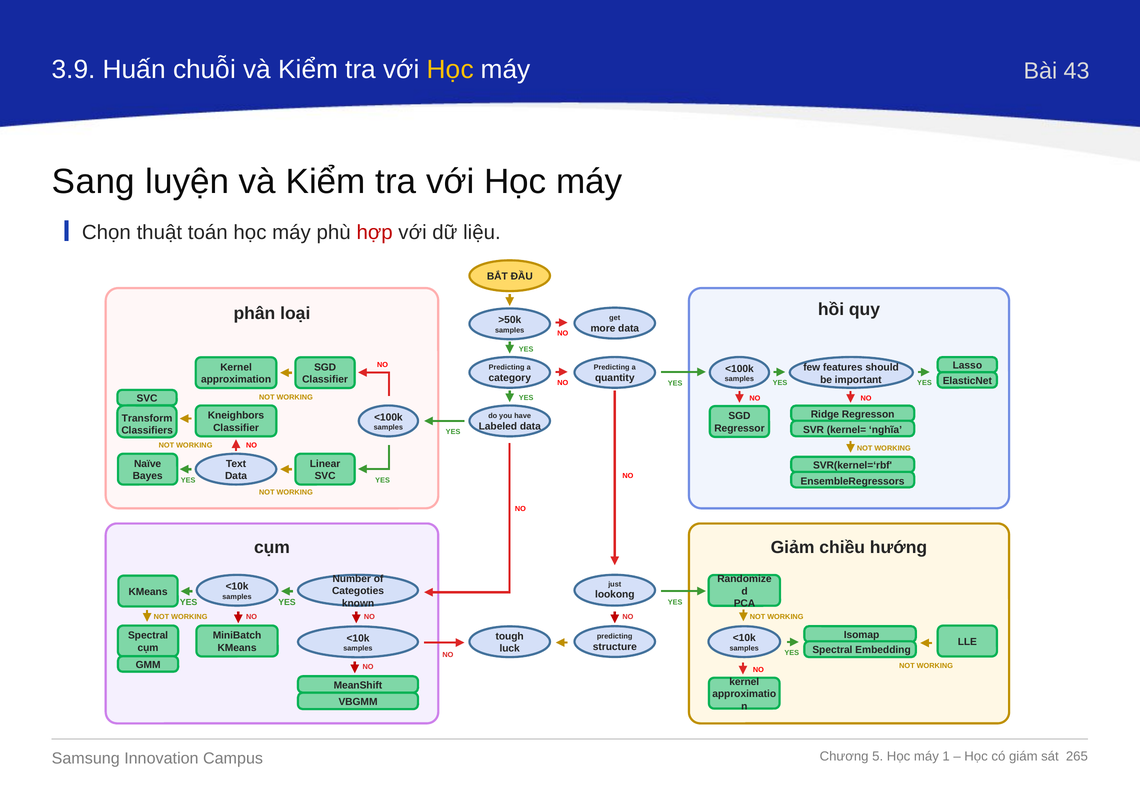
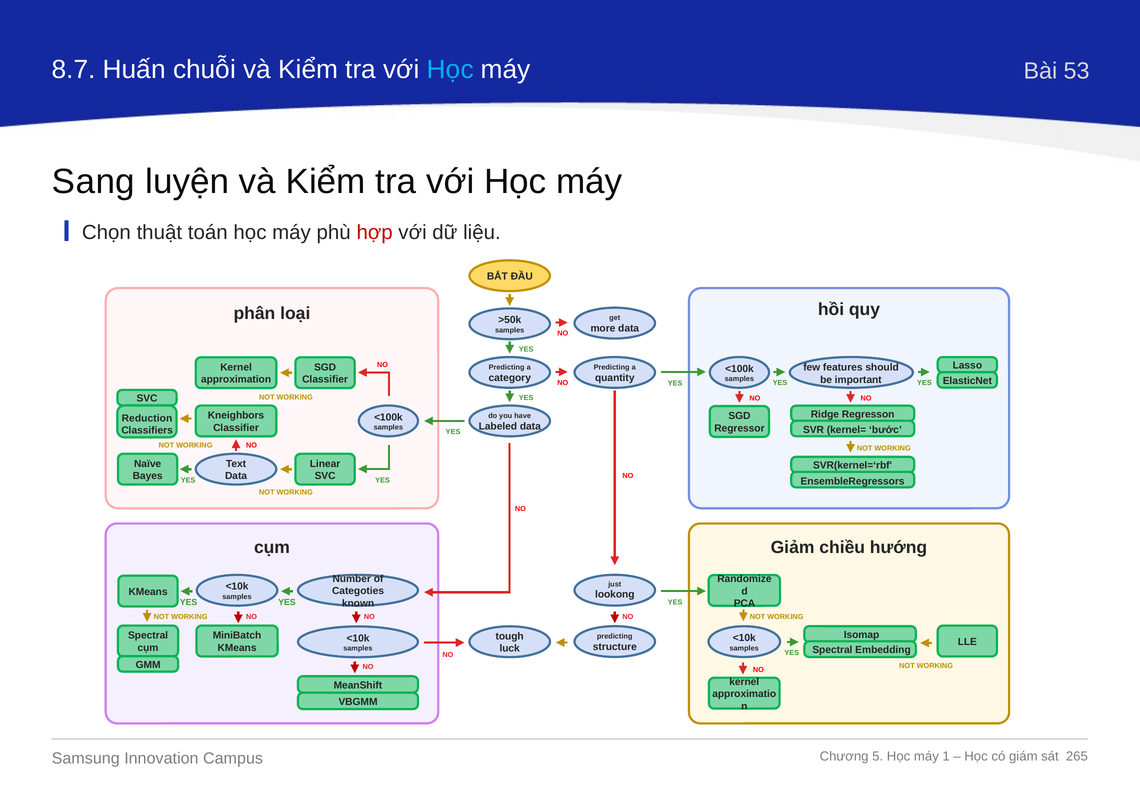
3.9: 3.9 -> 8.7 (74, 69)
Học colour: yellow -> light blue (450, 69)
43: 43 -> 53 (1077, 71)
Transform: Transform -> Reduction (147, 418)
nghĩa: nghĩa -> bước (885, 430)
